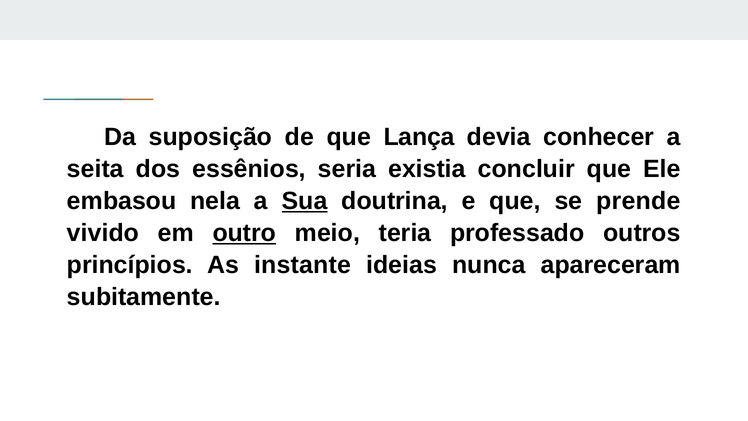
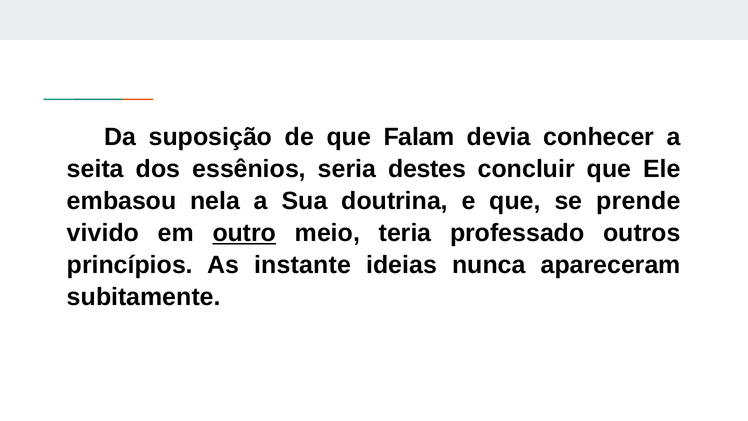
Lança: Lança -> Falam (419, 137)
existia: existia -> destes (427, 169)
Sua underline: present -> none (305, 201)
